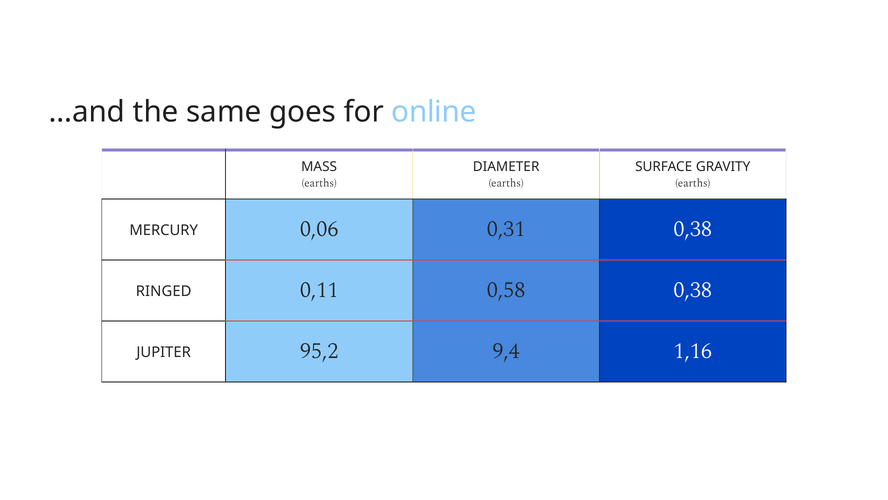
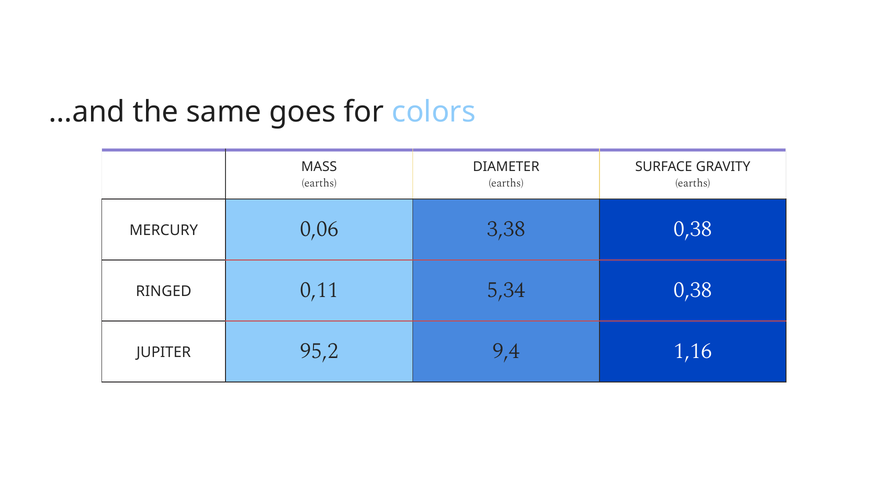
online: online -> colors (434, 112)
0,31: 0,31 -> 3,38 (506, 229)
0,58: 0,58 -> 5,34 (506, 290)
